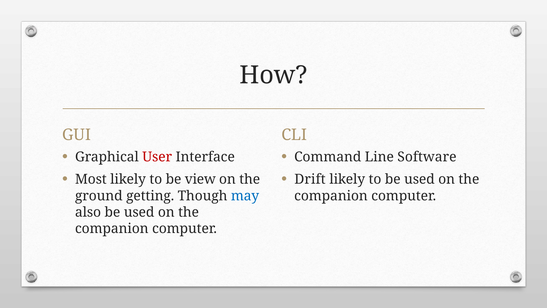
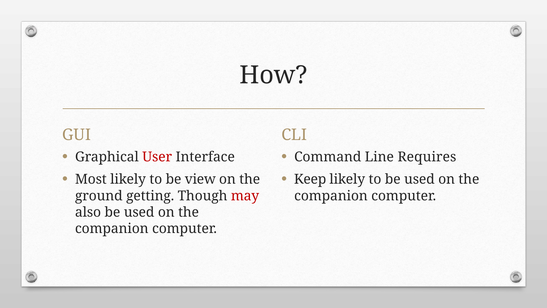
Software: Software -> Requires (427, 157)
Drift: Drift -> Keep (310, 179)
may colour: blue -> red (245, 196)
